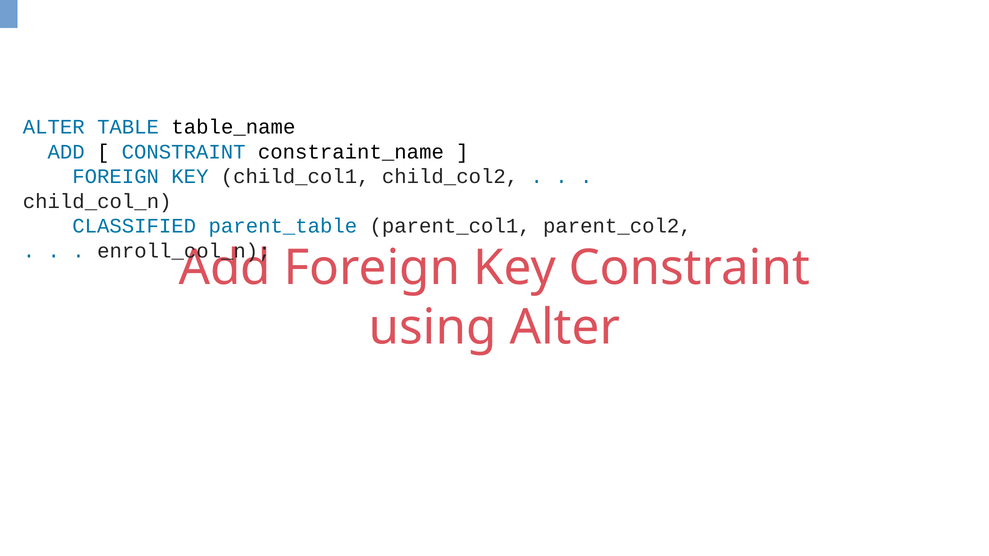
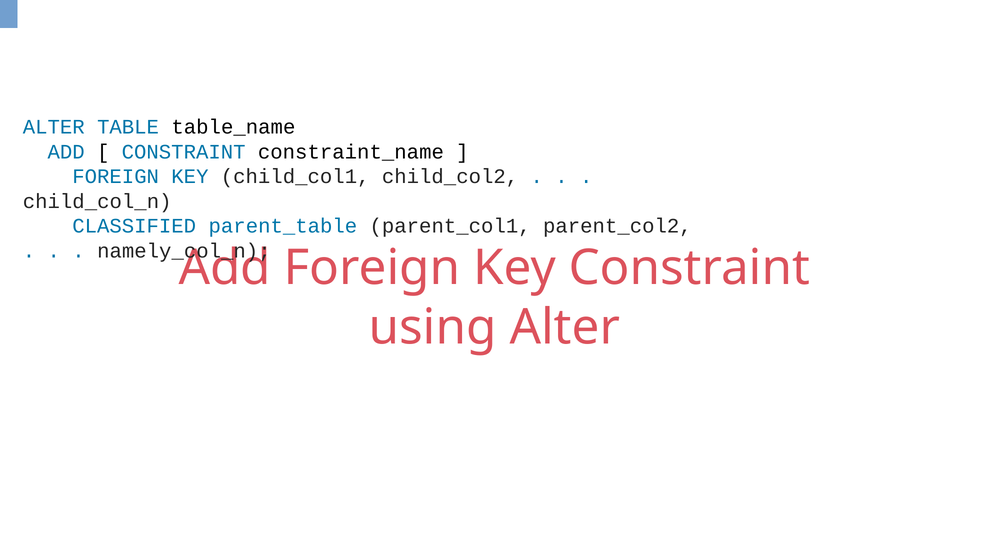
enroll_col_n: enroll_col_n -> namely_col_n (184, 251)
